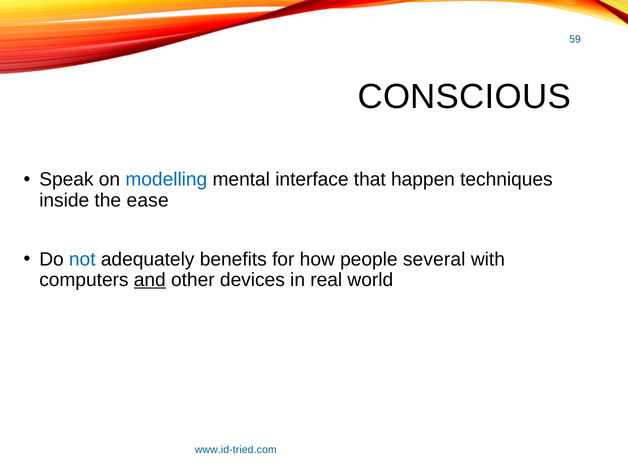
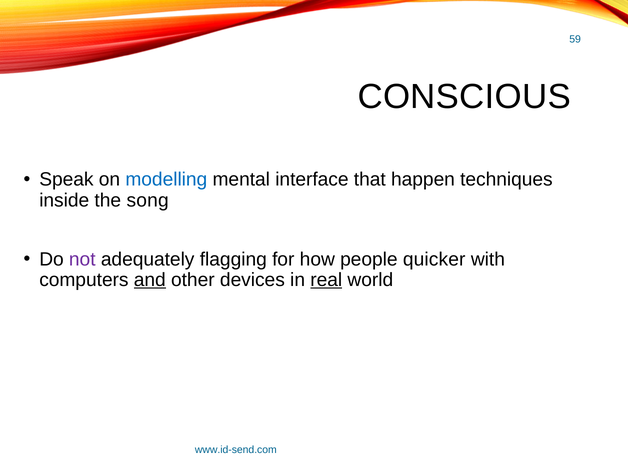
ease: ease -> song (148, 200)
not colour: blue -> purple (82, 259)
benefits: benefits -> flagging (233, 259)
several: several -> quicker (434, 259)
real underline: none -> present (326, 280)
www.id-tried.com: www.id-tried.com -> www.id-send.com (236, 450)
